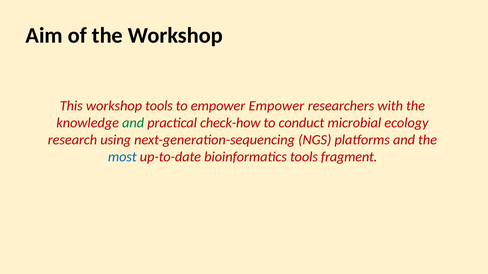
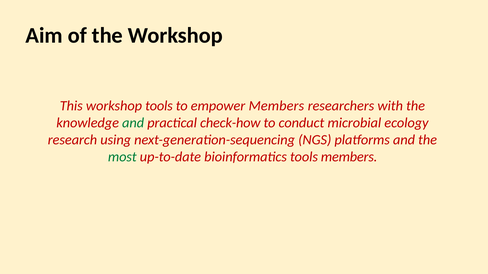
empower Empower: Empower -> Members (276, 106)
most colour: blue -> green (122, 157)
tools fragment: fragment -> members (349, 157)
